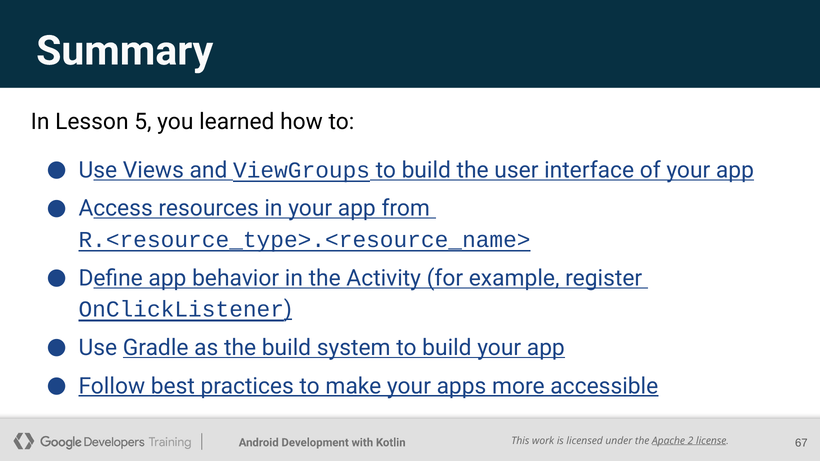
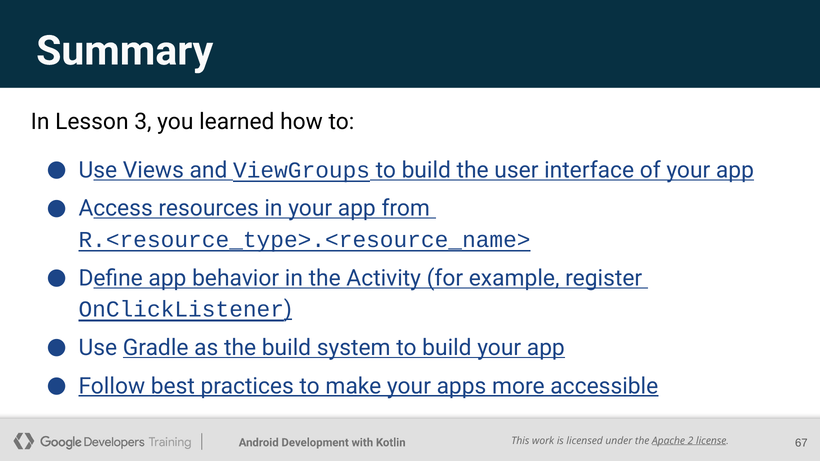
5: 5 -> 3 (143, 122)
